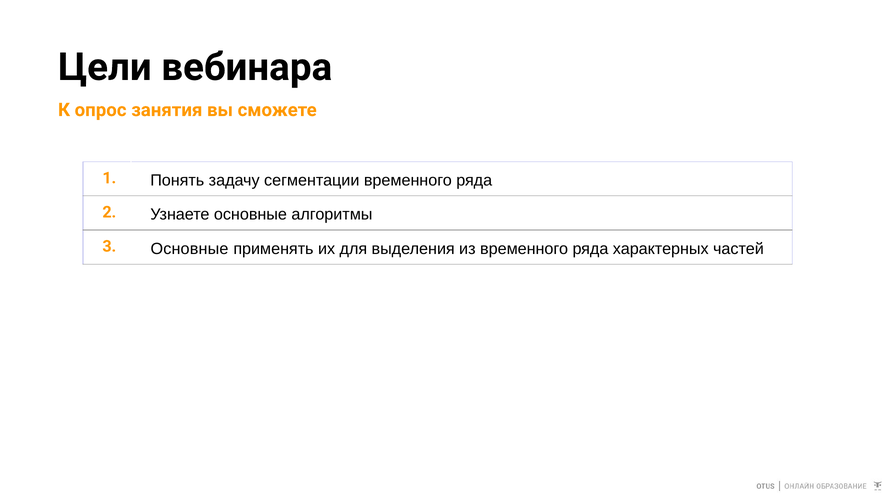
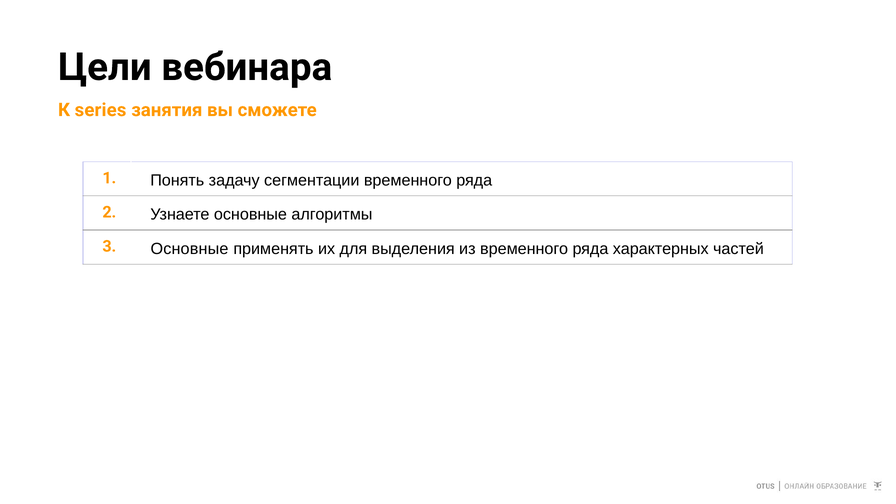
опрос: опрос -> series (101, 110)
